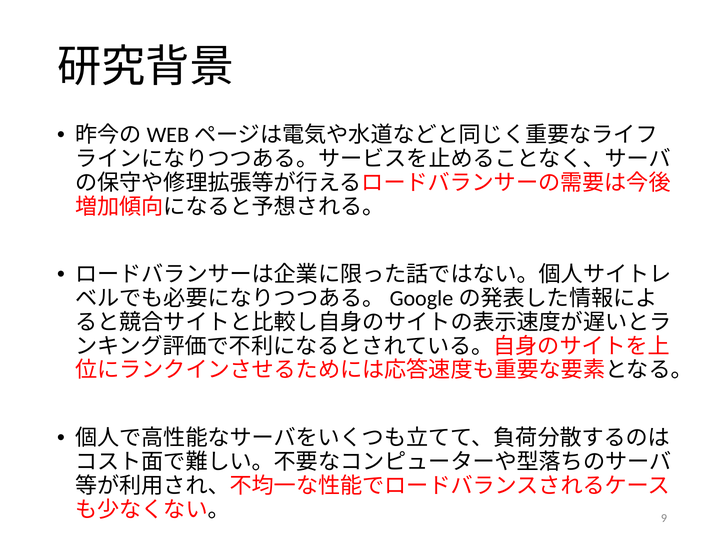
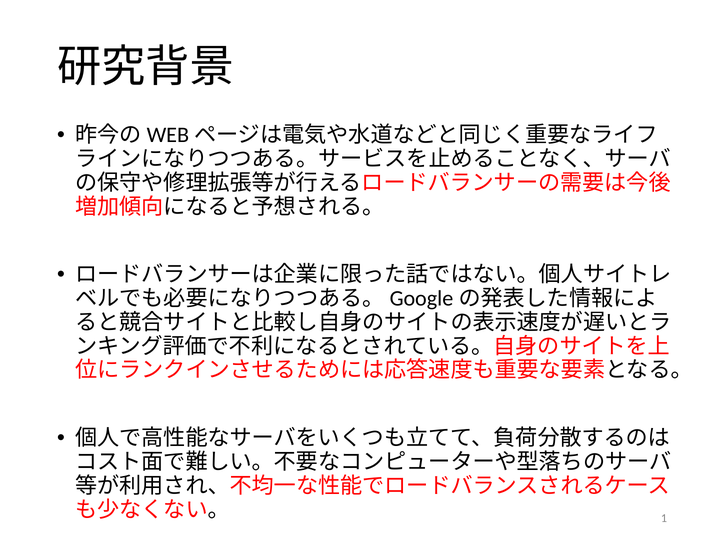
9: 9 -> 1 (664, 518)
